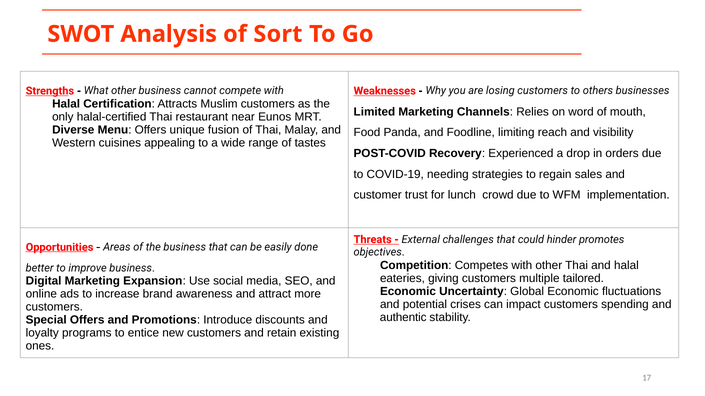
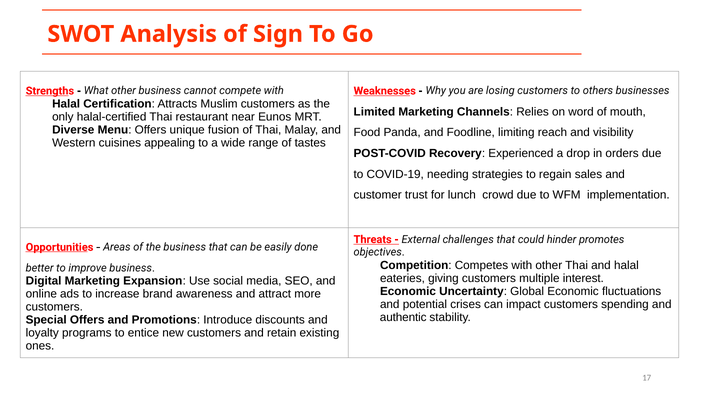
Sort: Sort -> Sign (278, 34)
tailored: tailored -> interest (583, 279)
